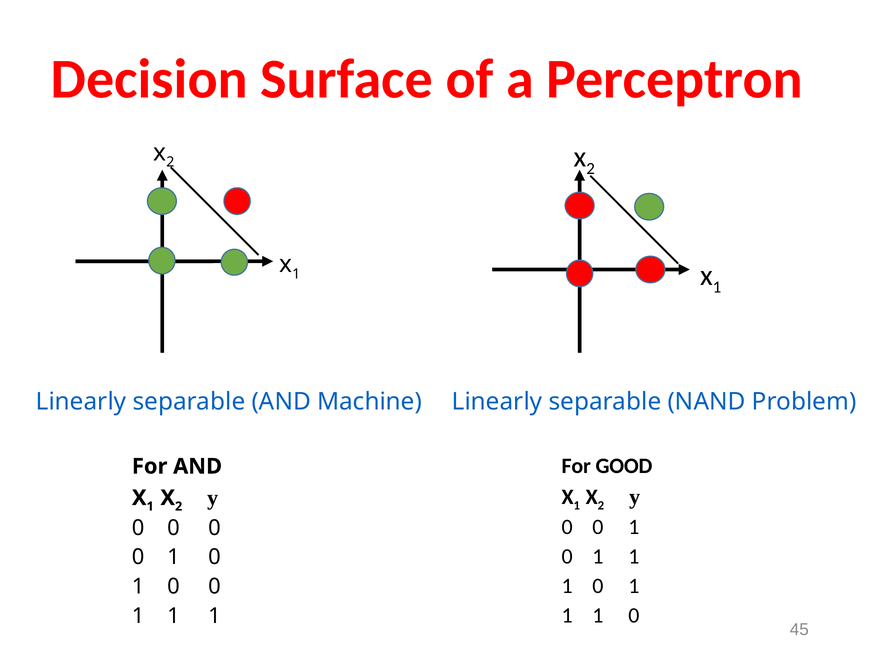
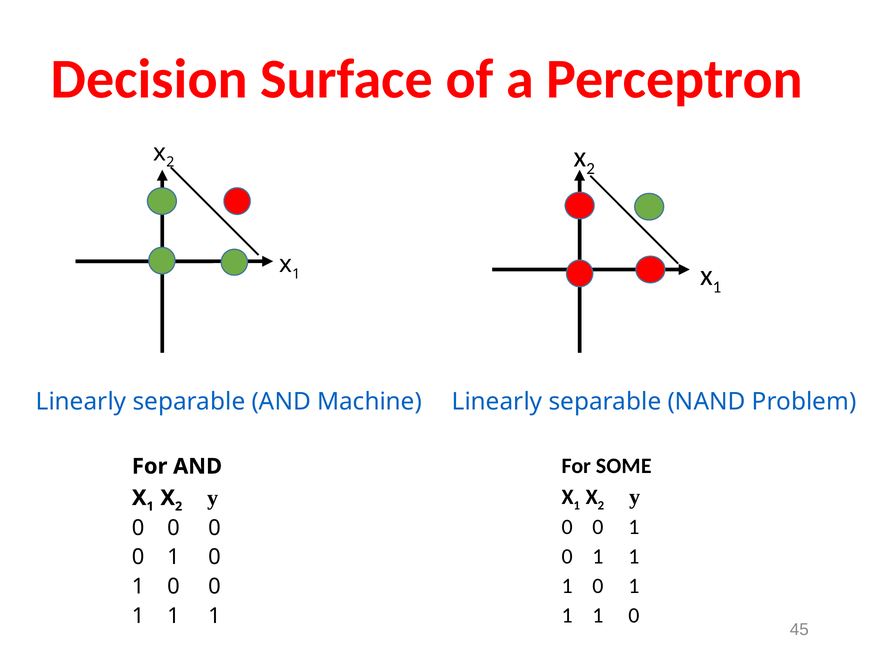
GOOD: GOOD -> SOME (624, 465)
